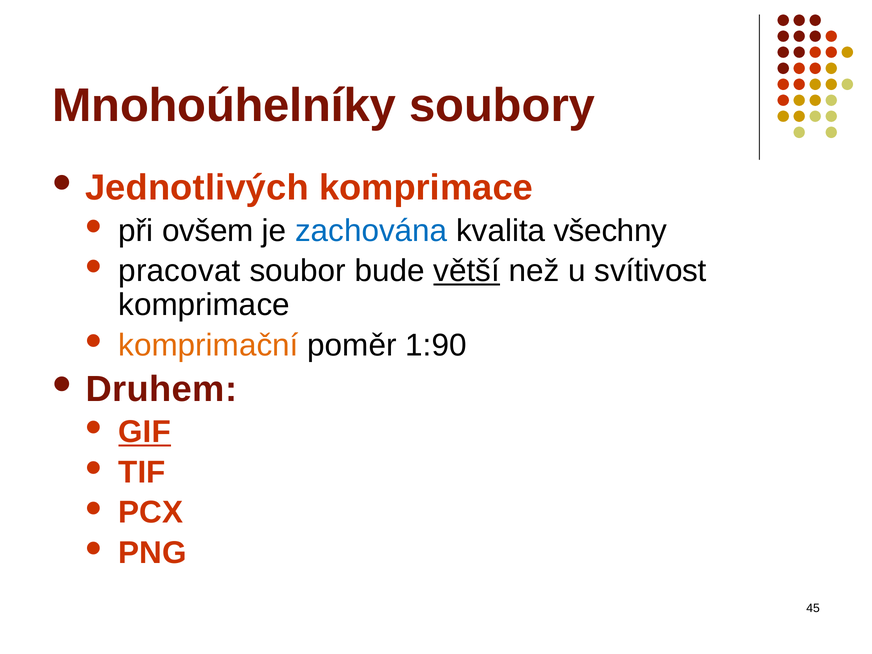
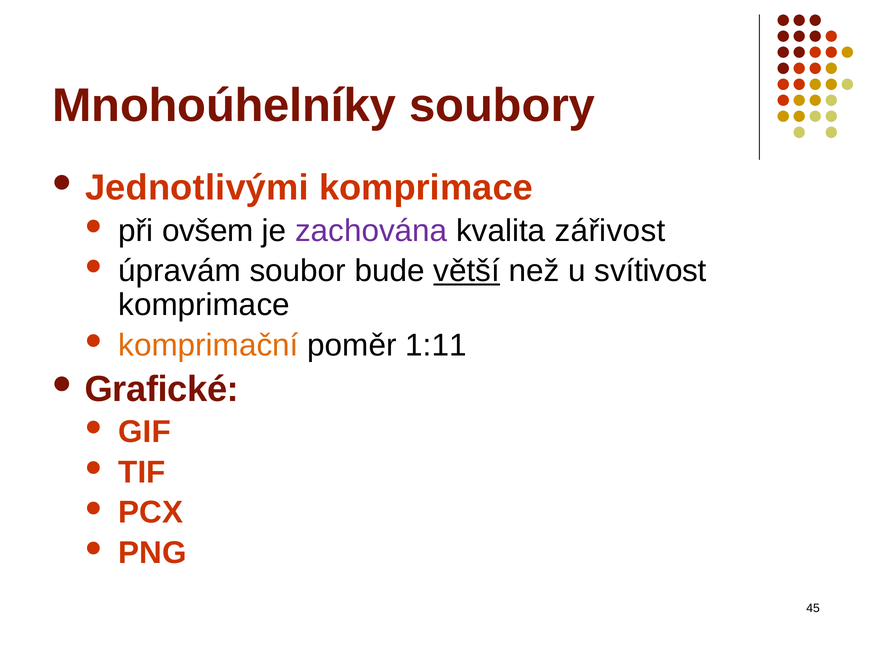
Jednotlivých: Jednotlivých -> Jednotlivými (197, 188)
zachována colour: blue -> purple (371, 231)
všechny: všechny -> zářivost (610, 231)
pracovat: pracovat -> úpravám (180, 271)
1:90: 1:90 -> 1:11 (436, 345)
Druhem: Druhem -> Grafické (162, 389)
GIF underline: present -> none (145, 432)
